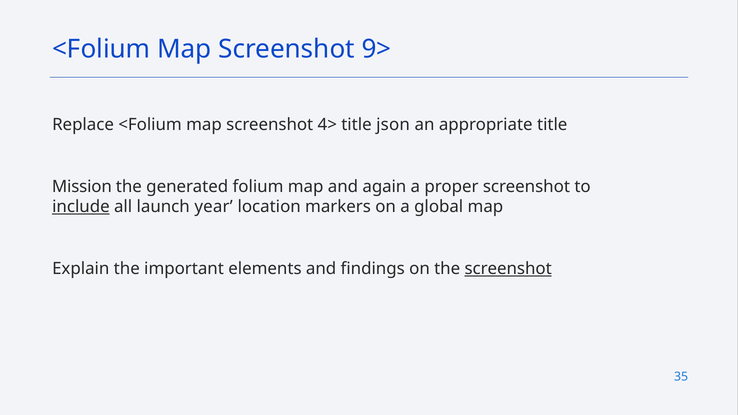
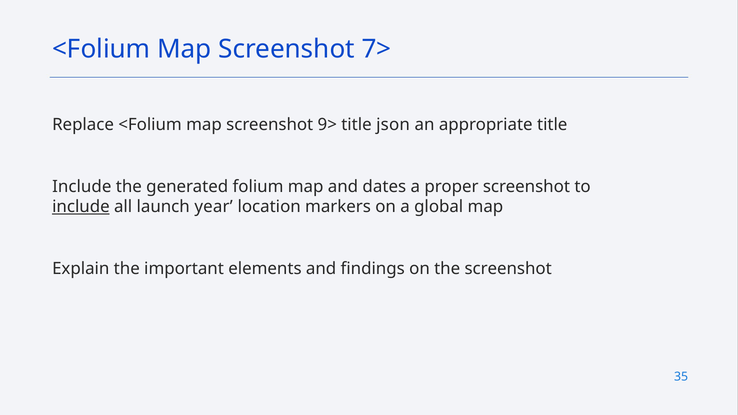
9>: 9> -> 7> (376, 49)
4>: 4> -> 9> (327, 125)
Mission: Mission -> Include (82, 187)
again: again -> dates (384, 187)
screenshot underline: present -> none (508, 269)
